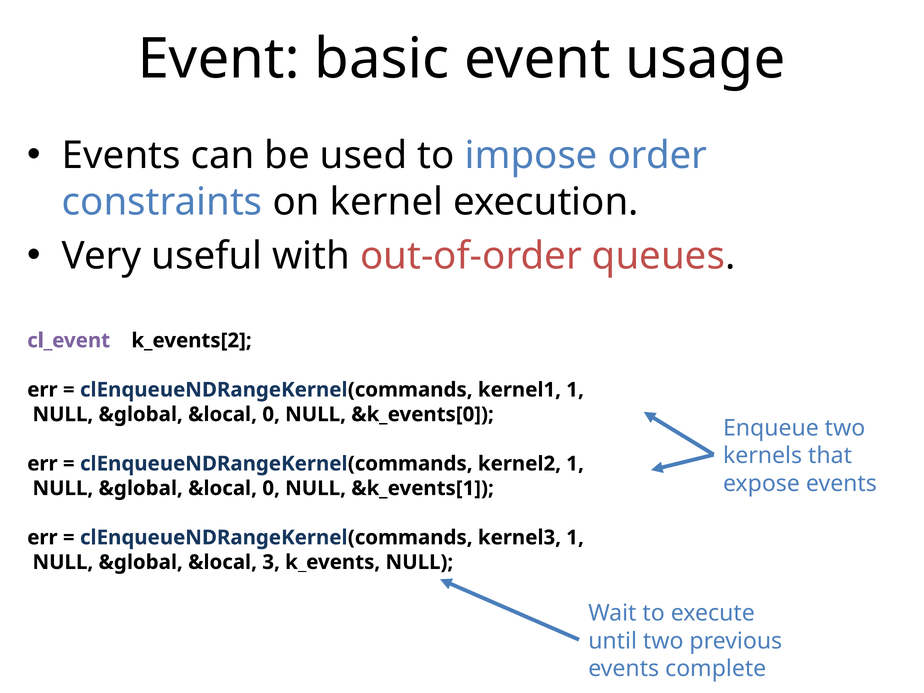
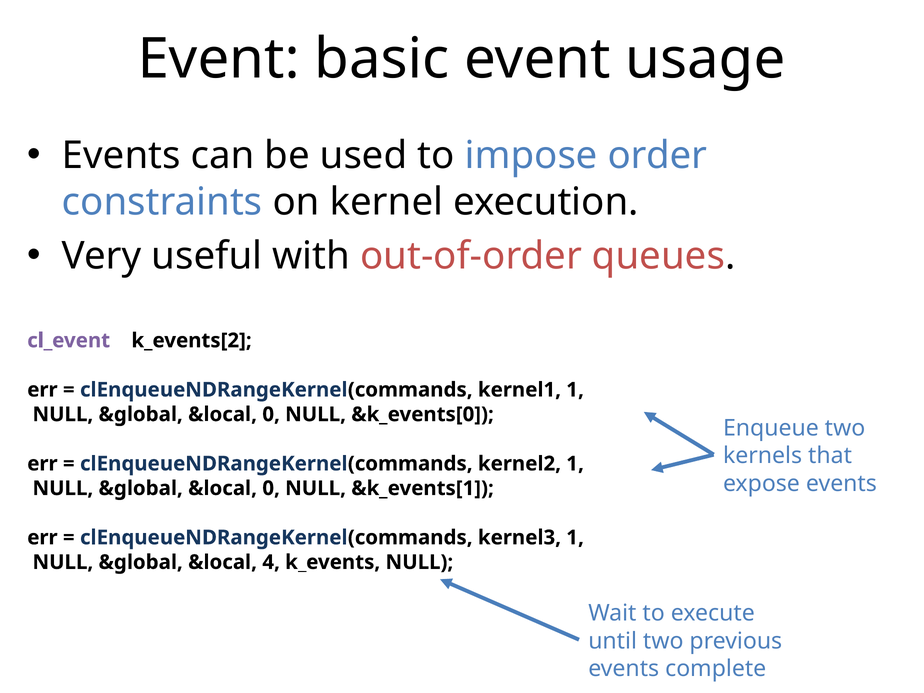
3: 3 -> 4 (271, 562)
